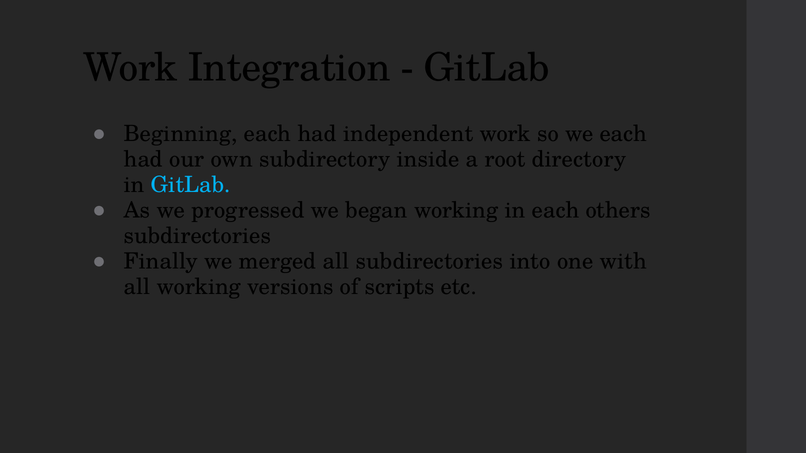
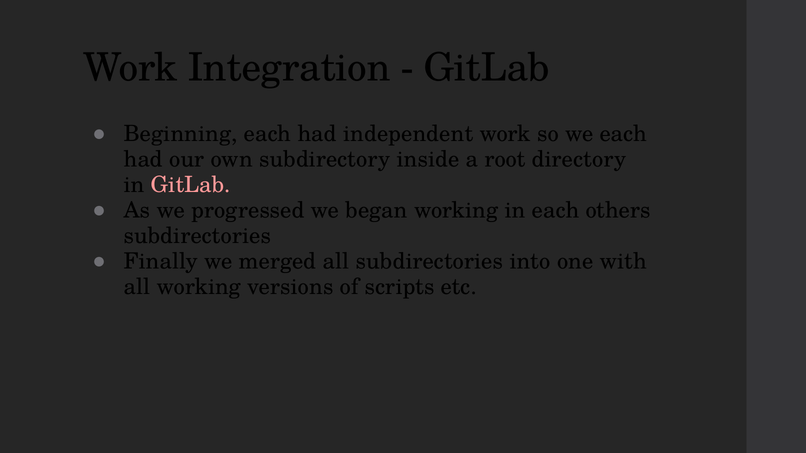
GitLab colour: light blue -> pink (191, 185)
